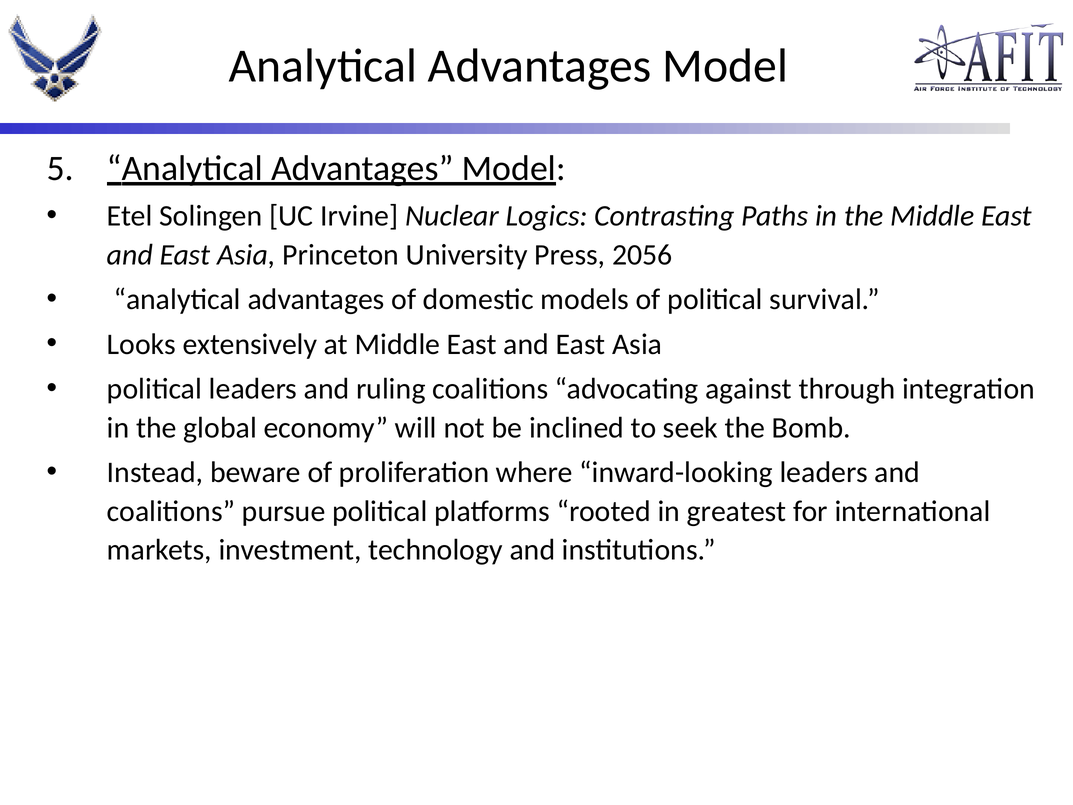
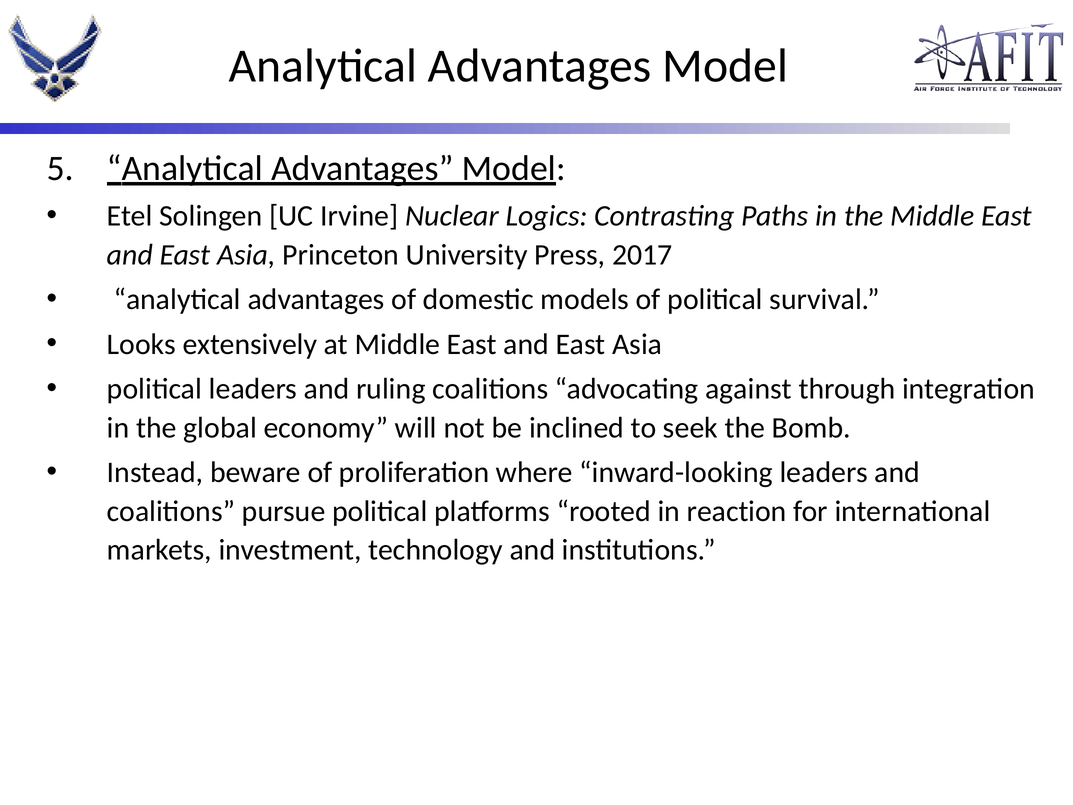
2056: 2056 -> 2017 (642, 255)
greatest: greatest -> reaction (737, 511)
